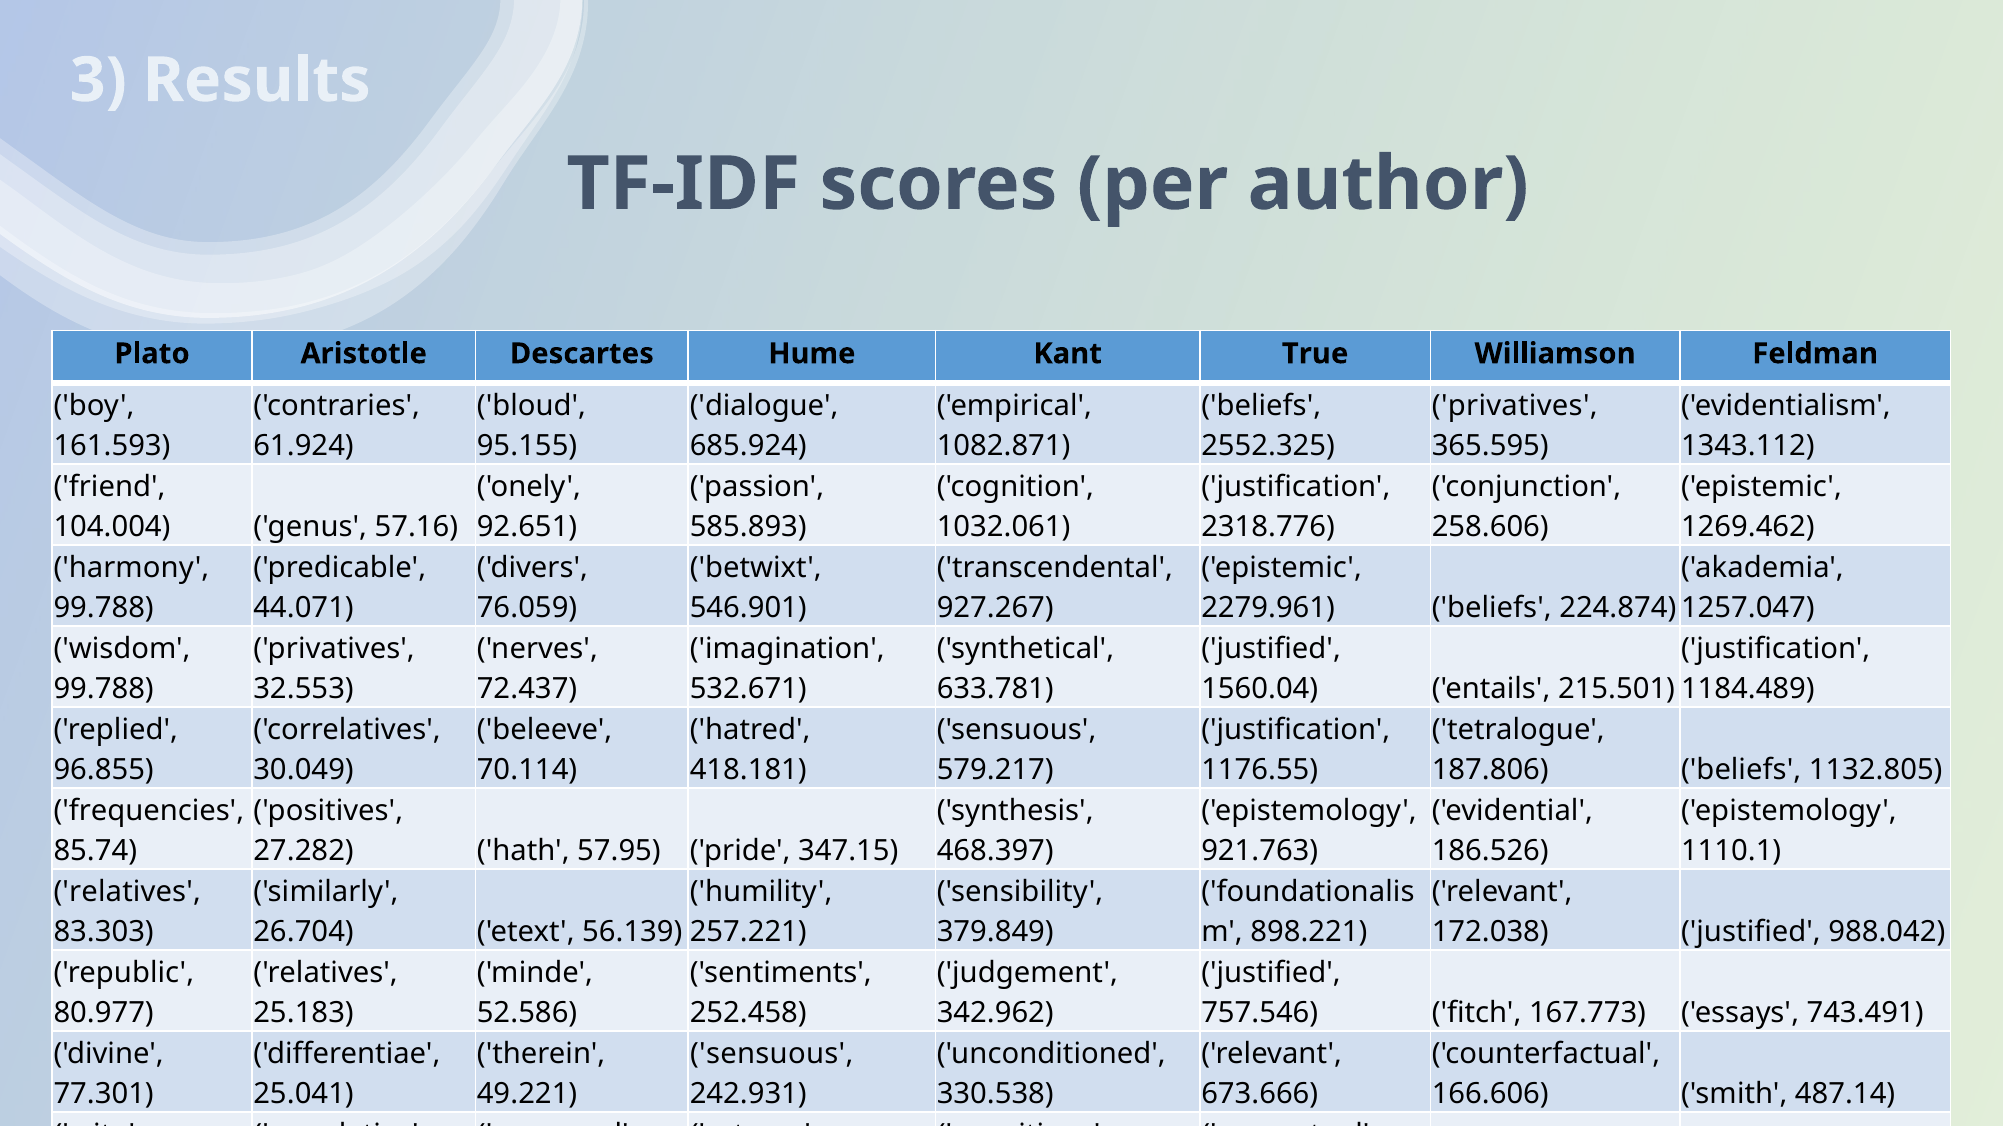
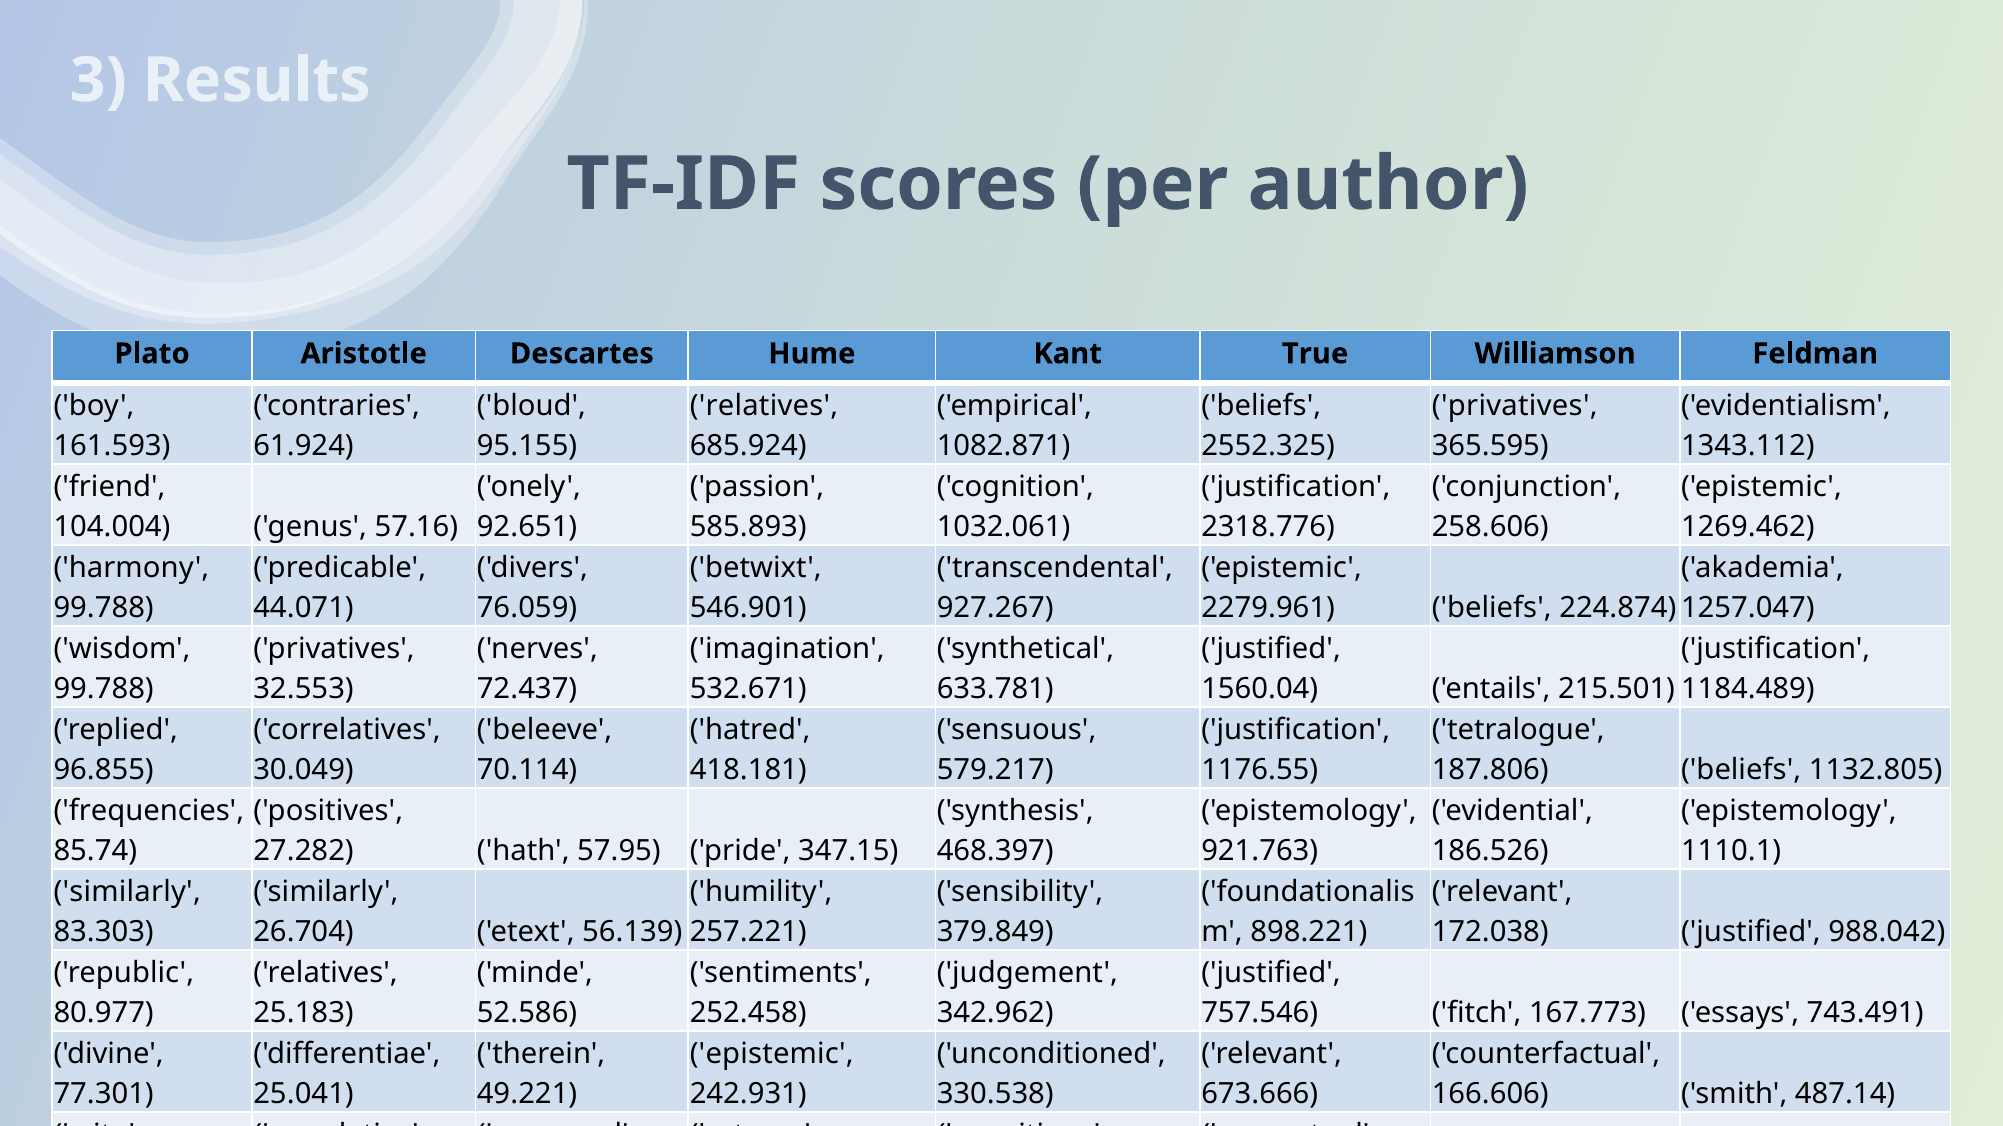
dialogue: dialogue -> relatives (764, 406)
relatives: relatives -> similarly (127, 893)
sensuous: sensuous -> epistemic (772, 1055)
